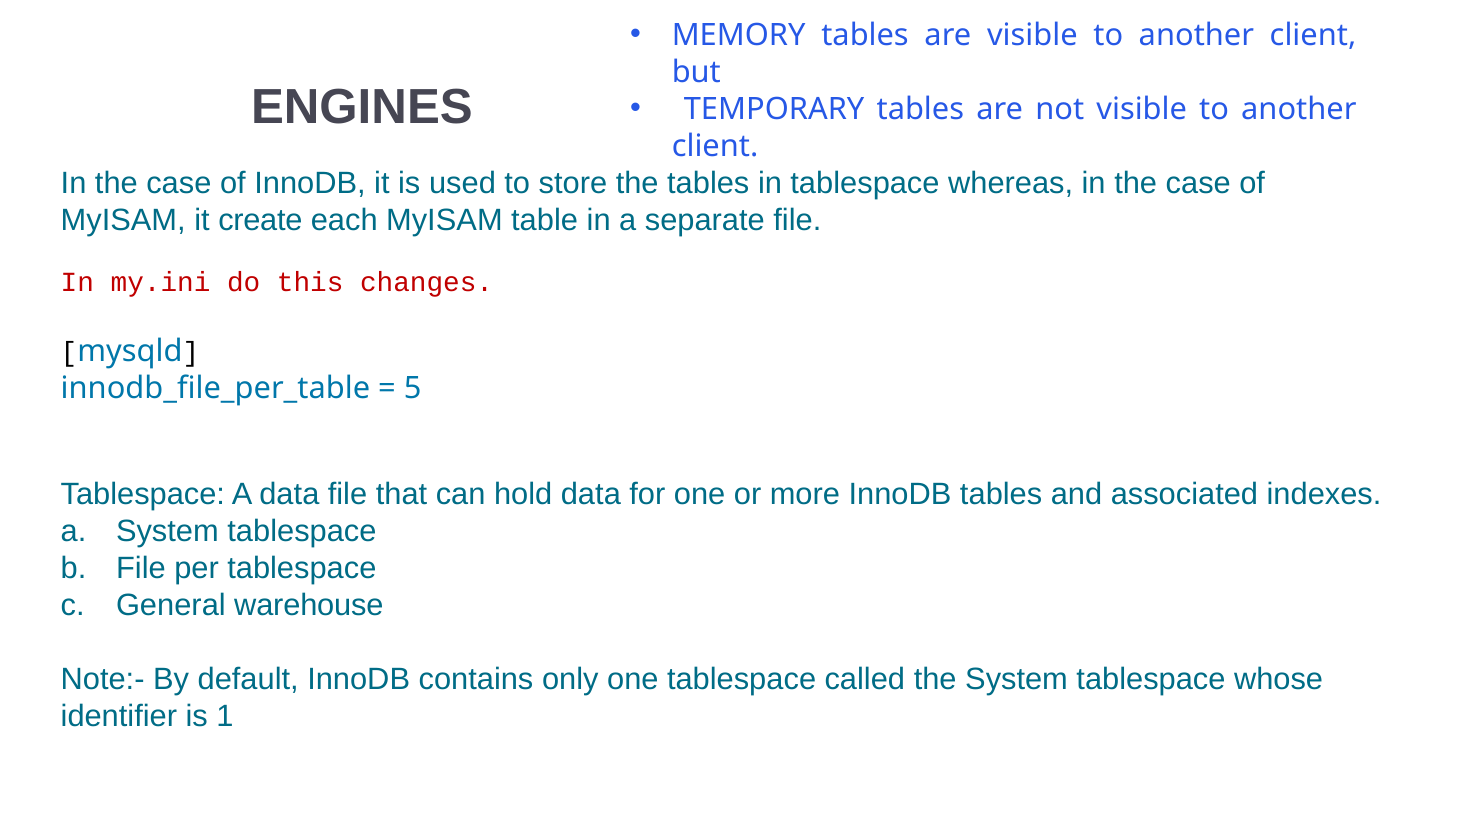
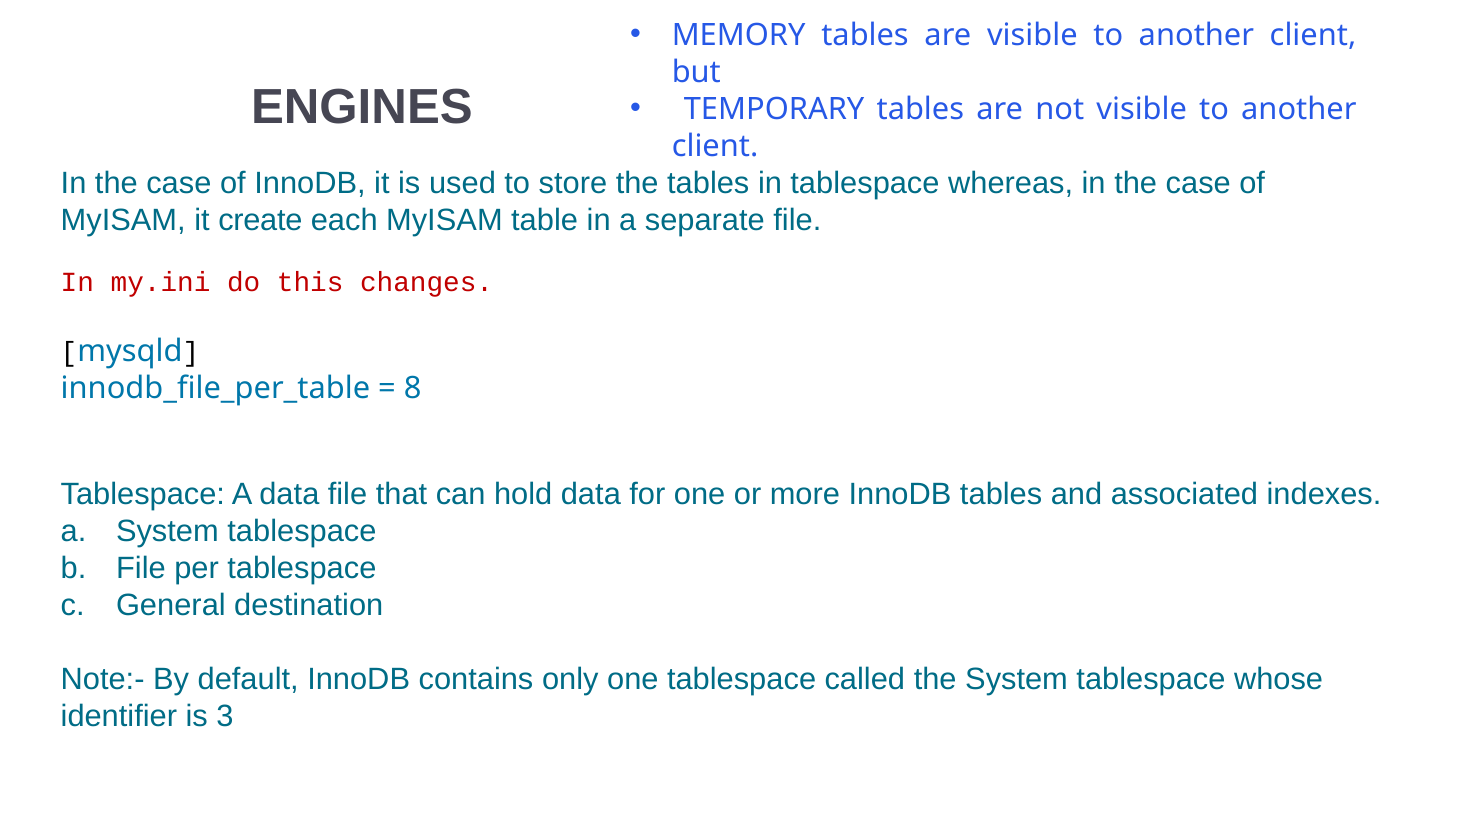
5: 5 -> 8 (413, 388)
warehouse: warehouse -> destination (309, 606)
1: 1 -> 3 (225, 717)
